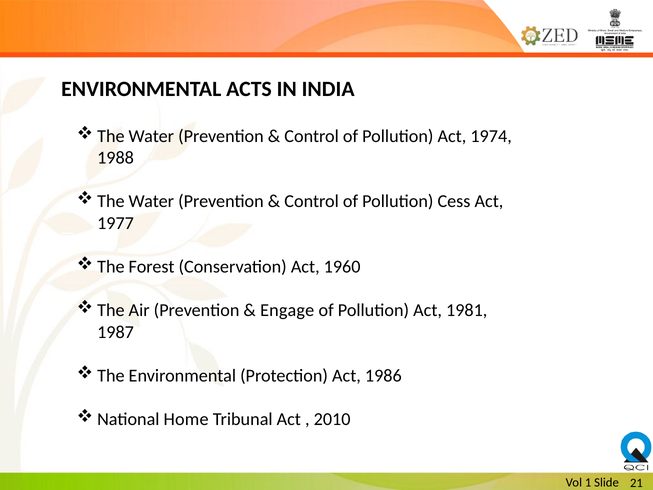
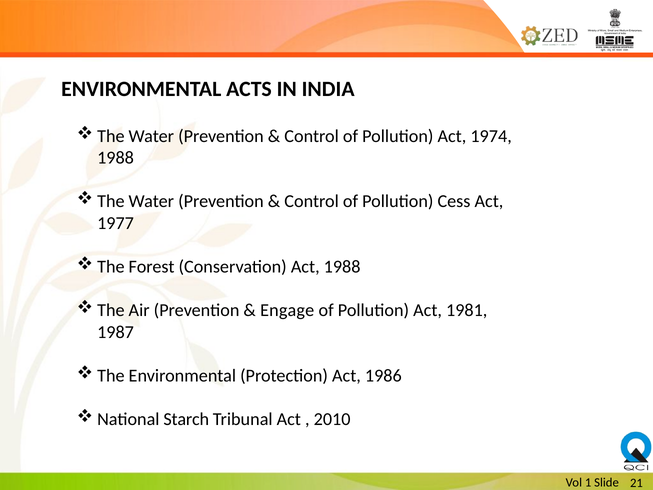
Act 1960: 1960 -> 1988 (342, 267)
Home: Home -> Starch (186, 419)
